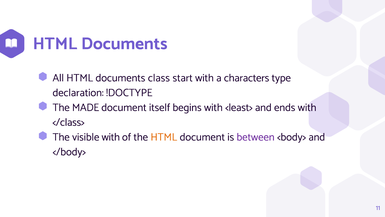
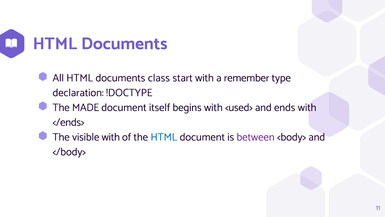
characters: characters -> remember (247, 78)
<least>: <least> -> <used> (239, 107)
</class>: </class> -> </ends> (68, 122)
HTML colour: orange -> blue (164, 137)
